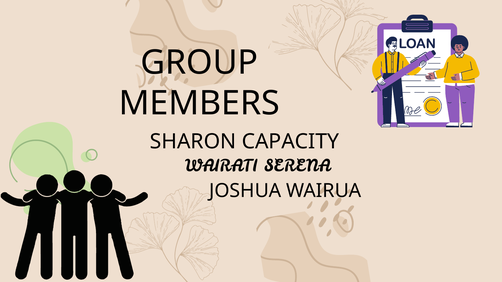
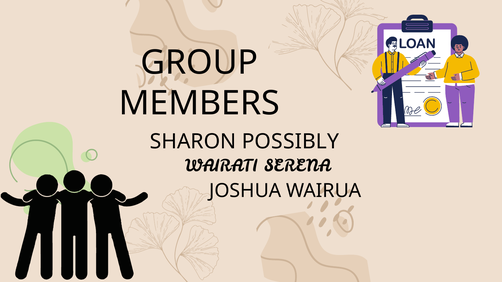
CAPACITY: CAPACITY -> POSSIBLY (290, 142)
